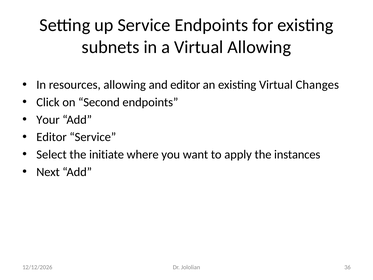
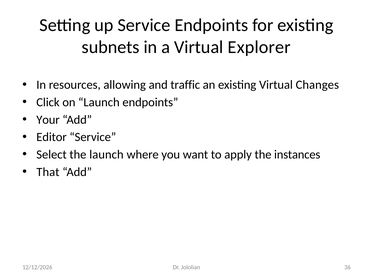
Virtual Allowing: Allowing -> Explorer (259, 47)
and editor: editor -> traffic (185, 85)
on Second: Second -> Launch (99, 102)
the initiate: initiate -> launch (106, 154)
Next: Next -> That (48, 172)
